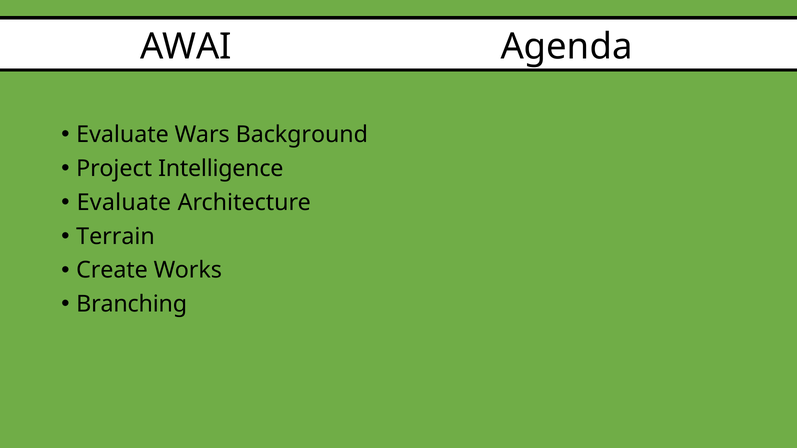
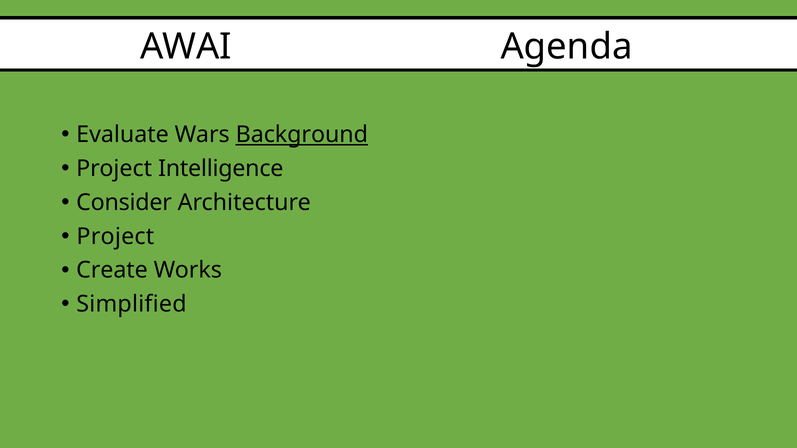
Background underline: none -> present (302, 135)
Evaluate: Evaluate -> Consider (124, 203)
Terrain: Terrain -> Project (115, 237)
Branching: Branching -> Simplified (131, 304)
